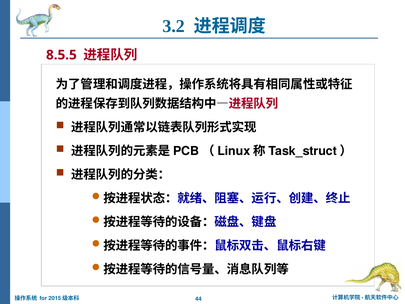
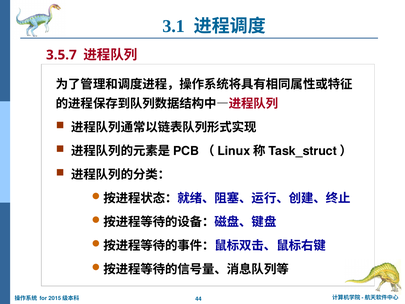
3.2: 3.2 -> 3.1 (174, 26)
8.5.5: 8.5.5 -> 3.5.7 (61, 55)
